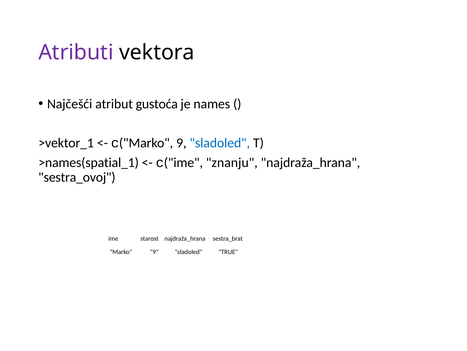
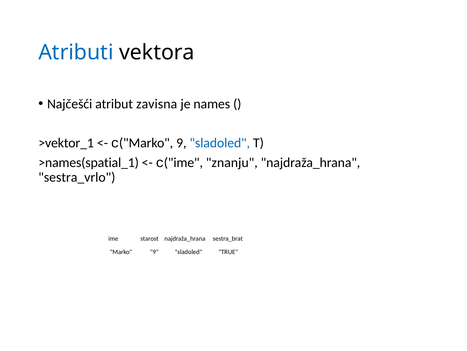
Atributi colour: purple -> blue (76, 52)
gustoća: gustoća -> zavisna (157, 104)
sestra_ovoj: sestra_ovoj -> sestra_vrlo (77, 177)
